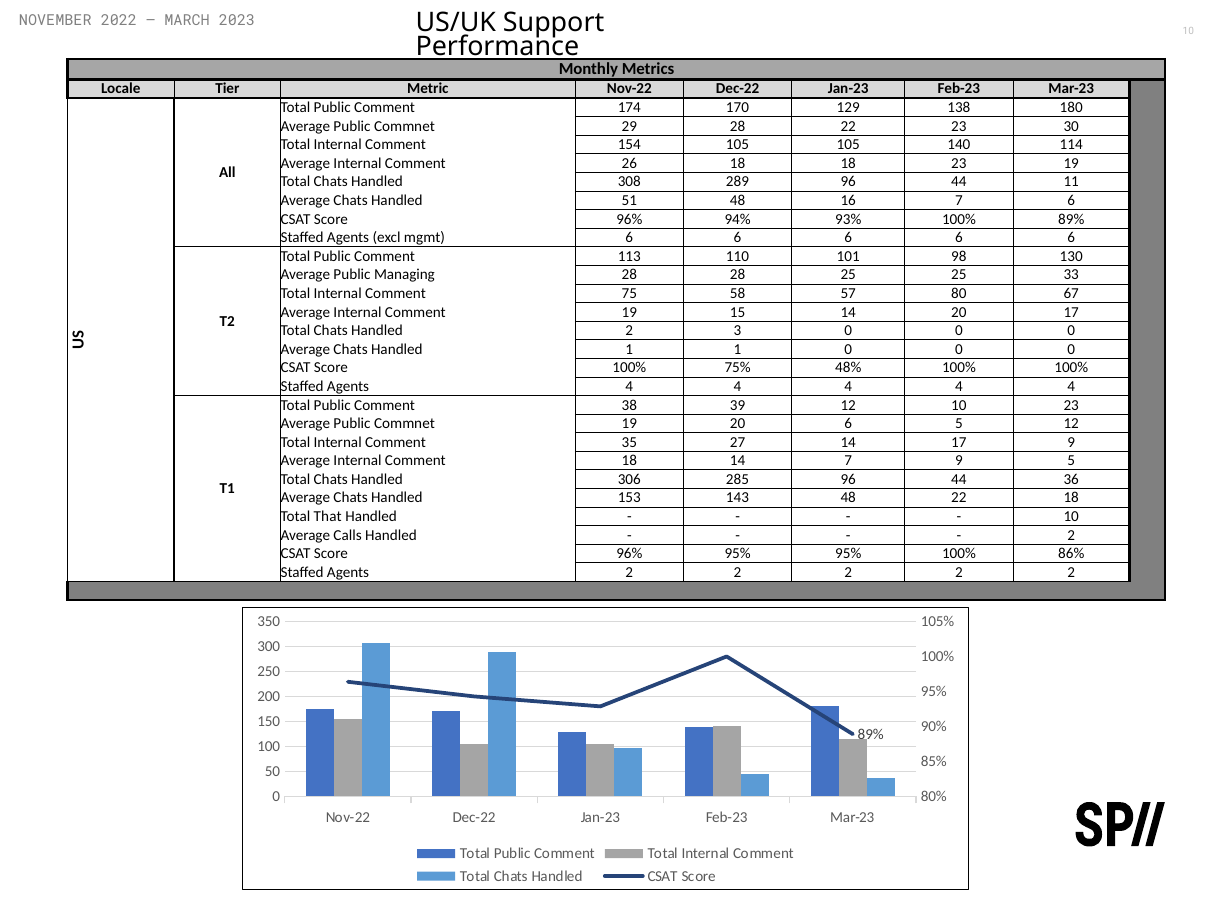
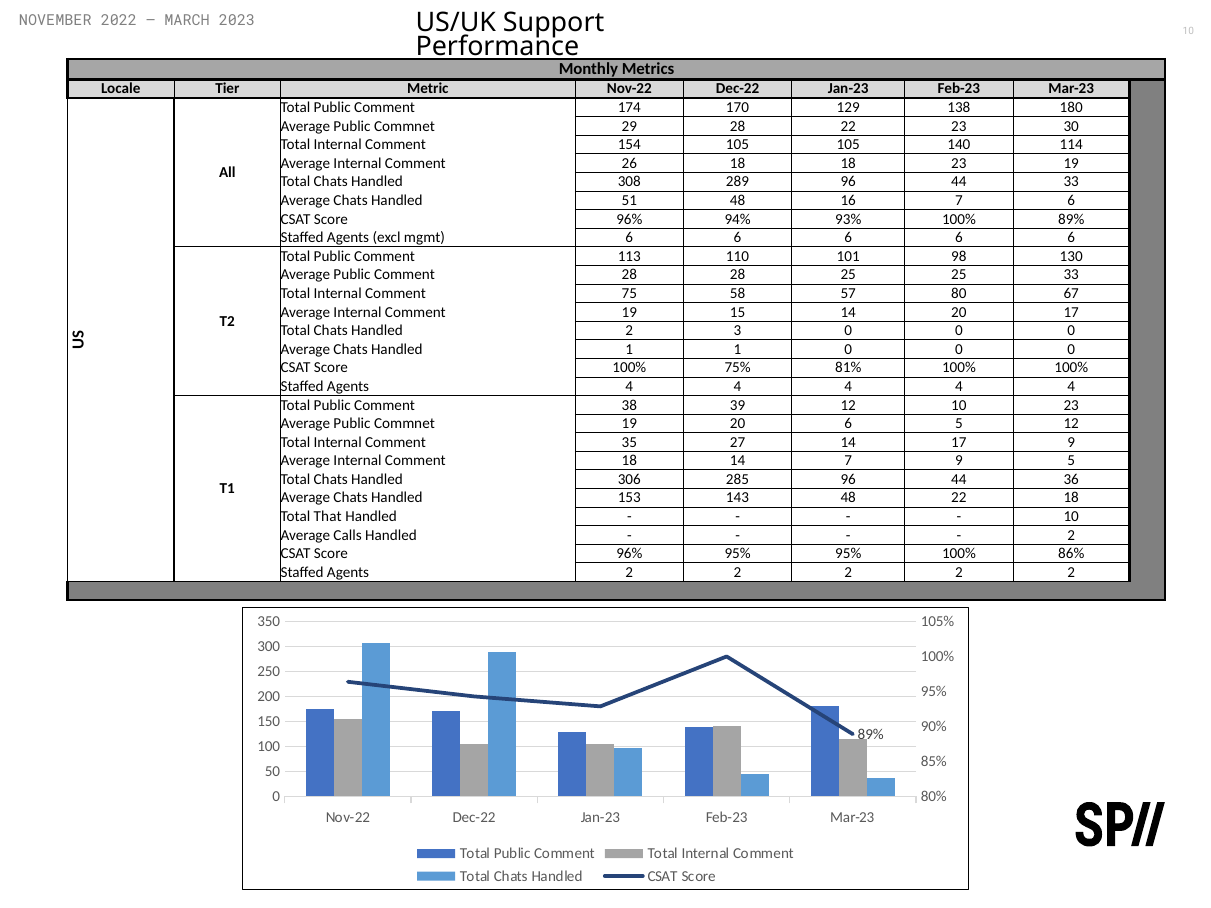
44 11: 11 -> 33 (1071, 182)
Average Public Managing: Managing -> Comment (404, 275)
48%: 48% -> 81% (848, 368)
